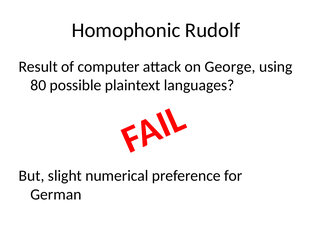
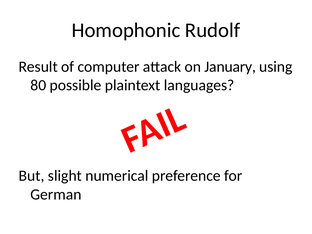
George: George -> January (230, 67)
